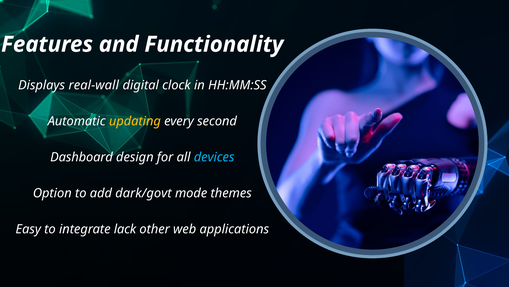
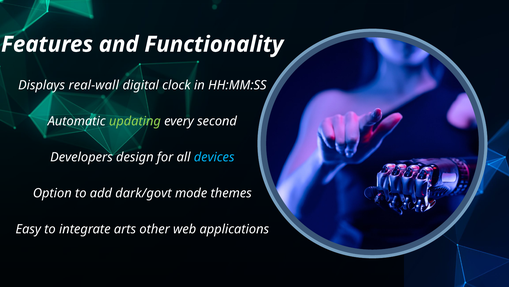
updating colour: yellow -> light green (135, 121)
Dashboard: Dashboard -> Developers (81, 157)
lack: lack -> arts (125, 229)
